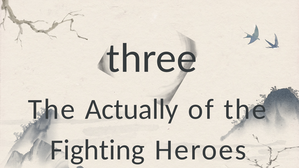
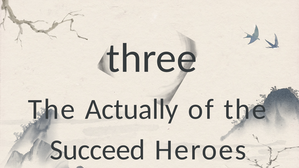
Fighting: Fighting -> Succeed (97, 150)
